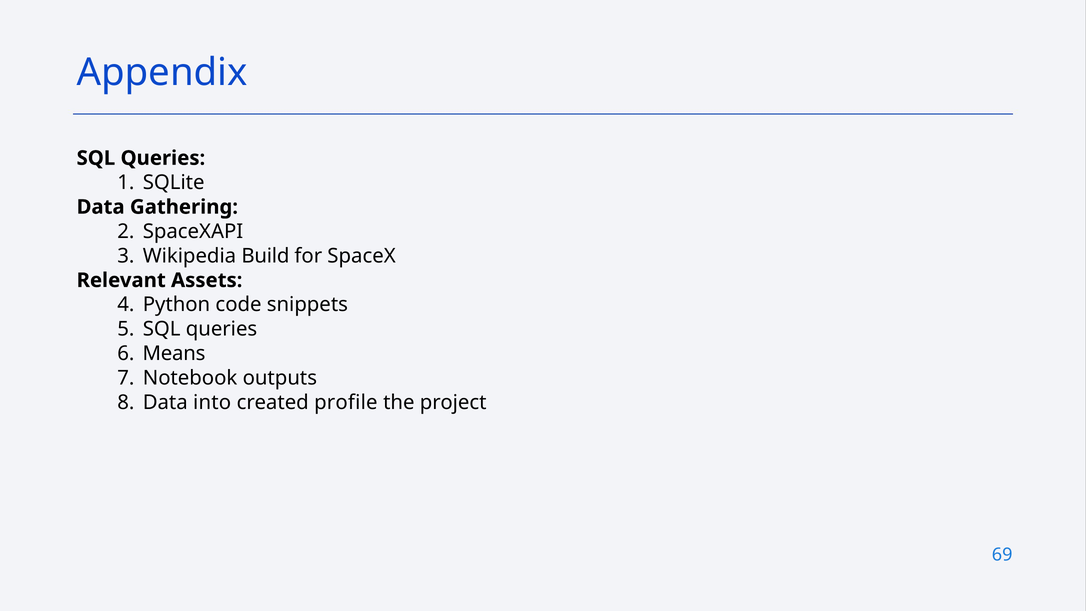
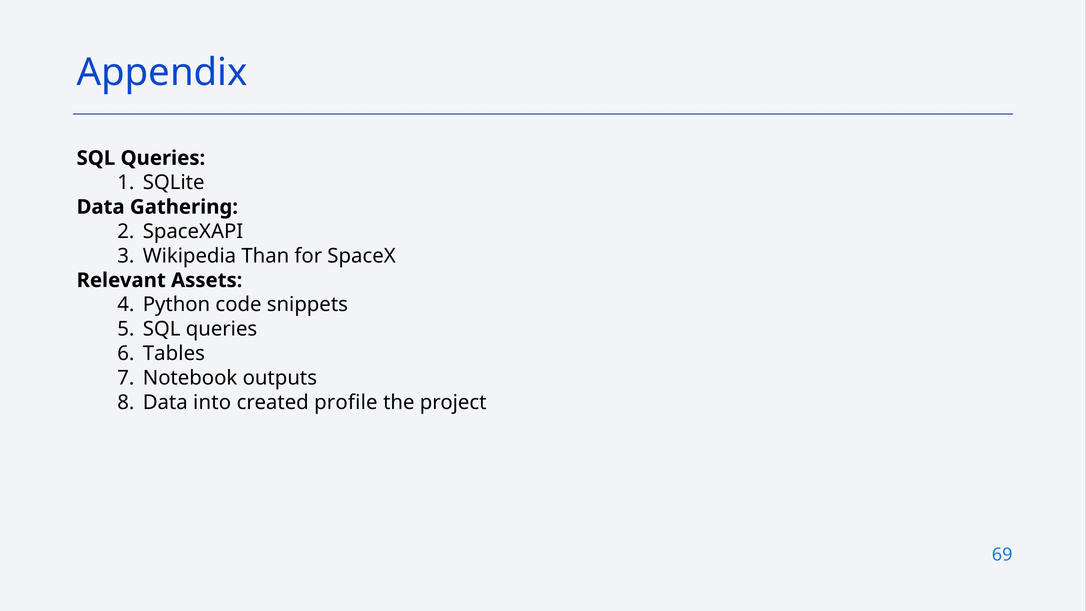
Build: Build -> Than (265, 256)
Means: Means -> Tables (174, 354)
